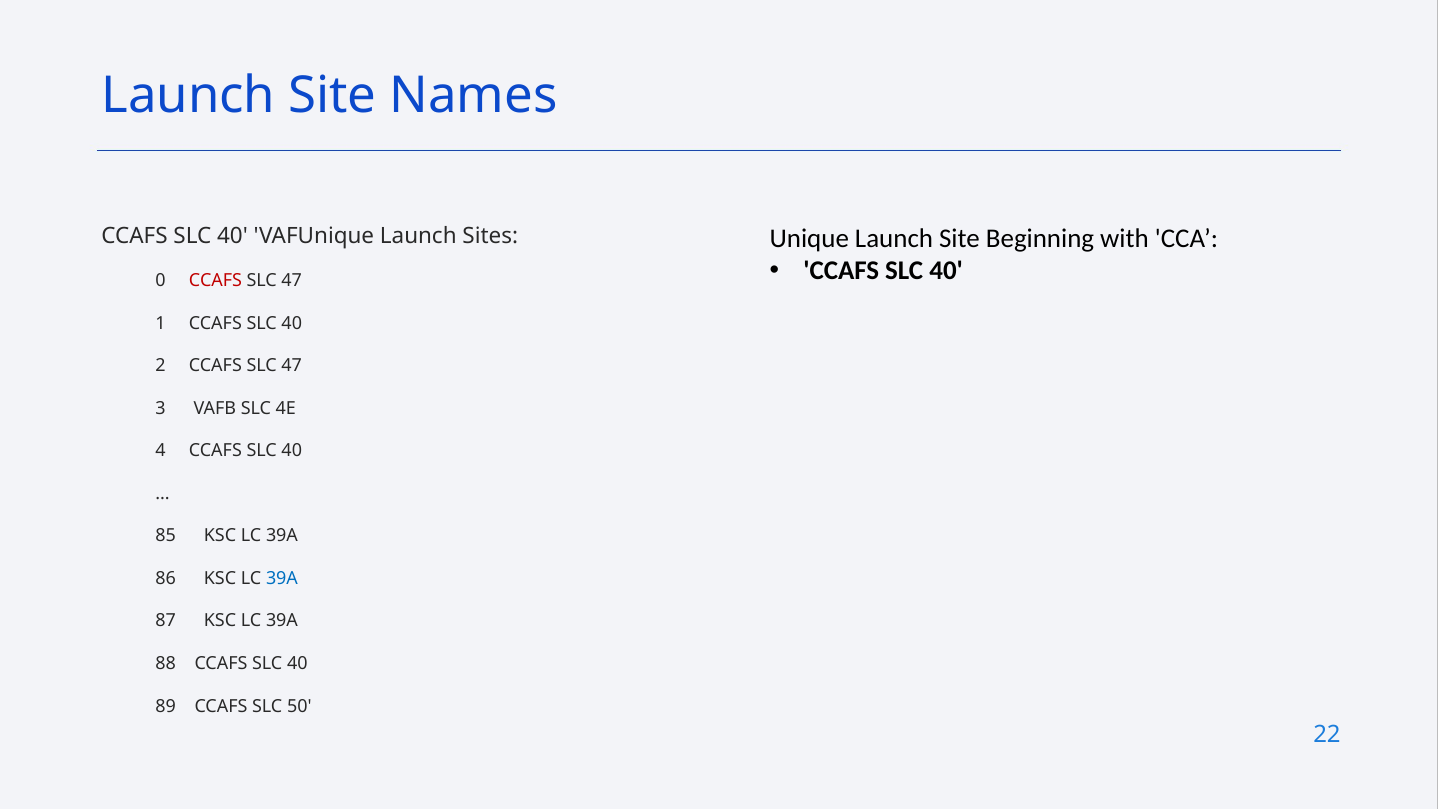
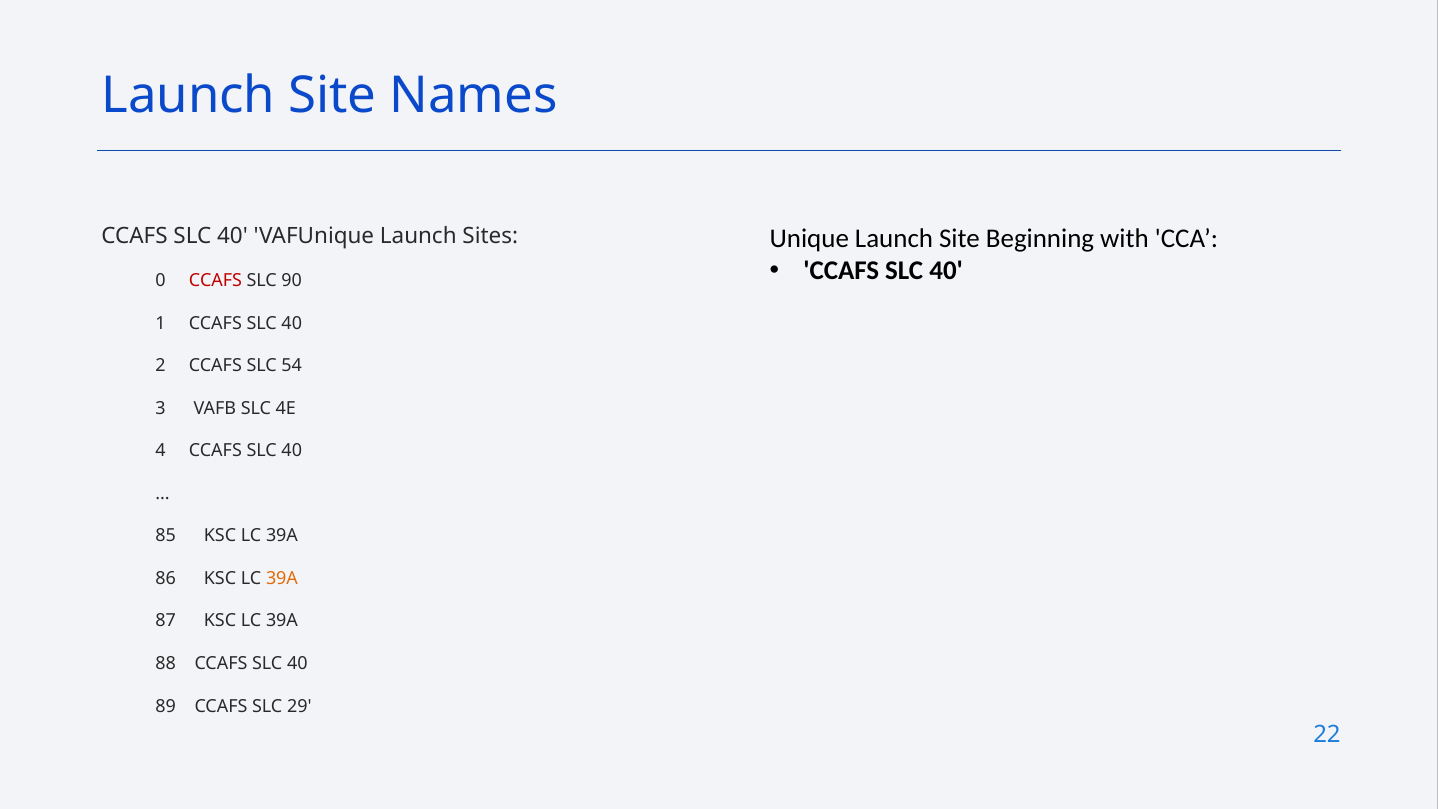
47: 47 -> 90 (292, 281)
2 CCAFS SLC 47: 47 -> 54 (292, 366)
39A colour: blue -> orange (282, 578)
50: 50 -> 29 (299, 706)
